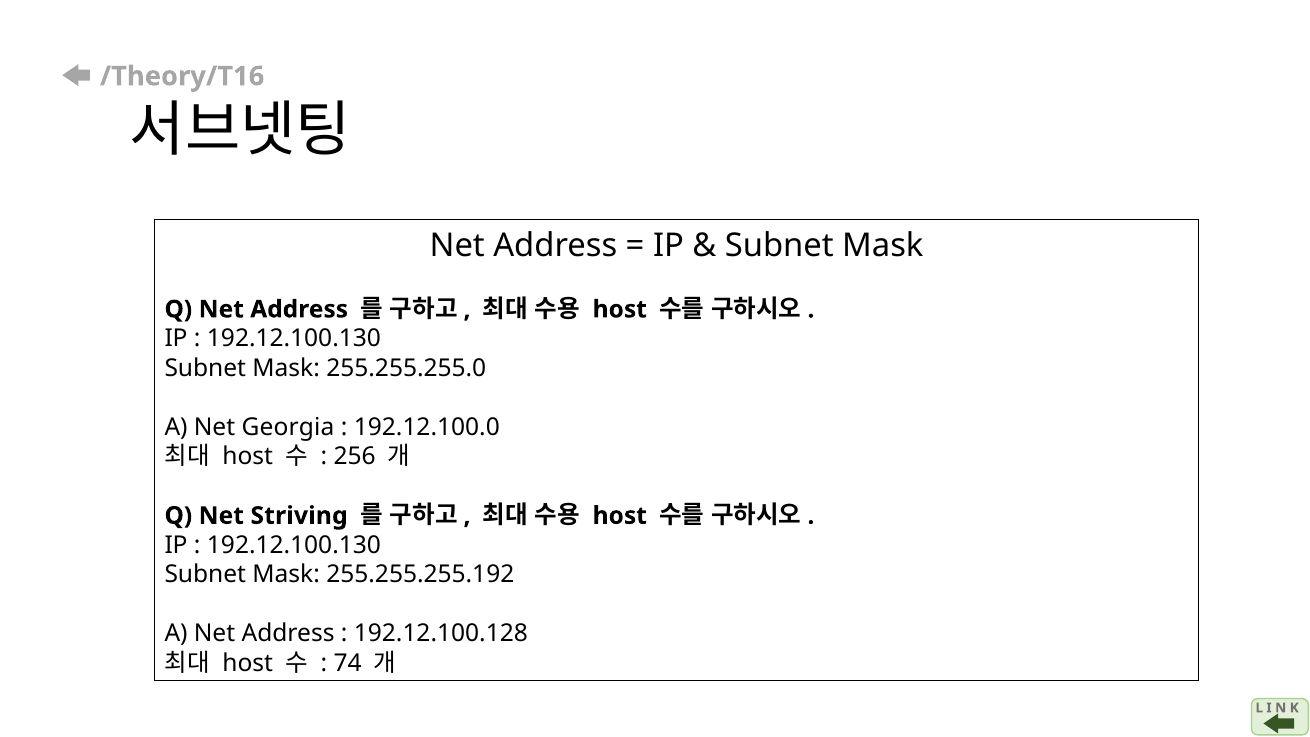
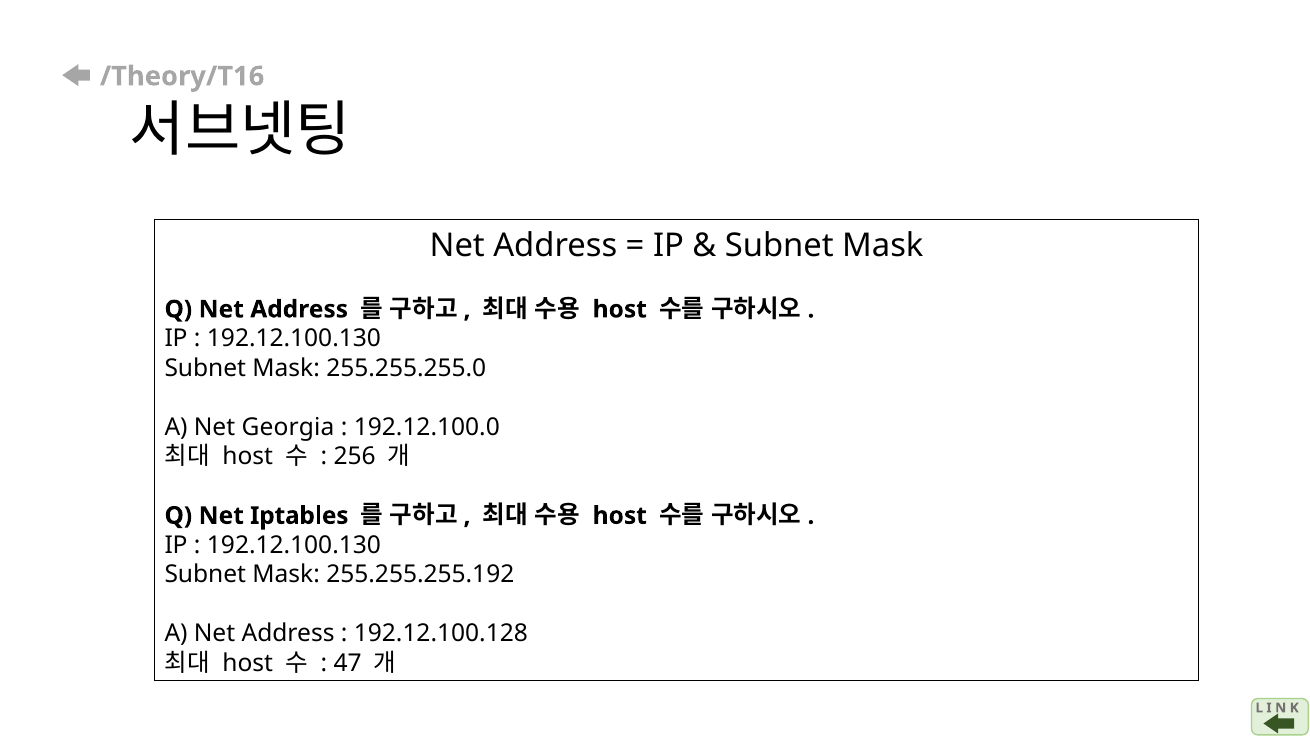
Striving: Striving -> Iptables (299, 516)
74: 74 -> 47 (348, 663)
